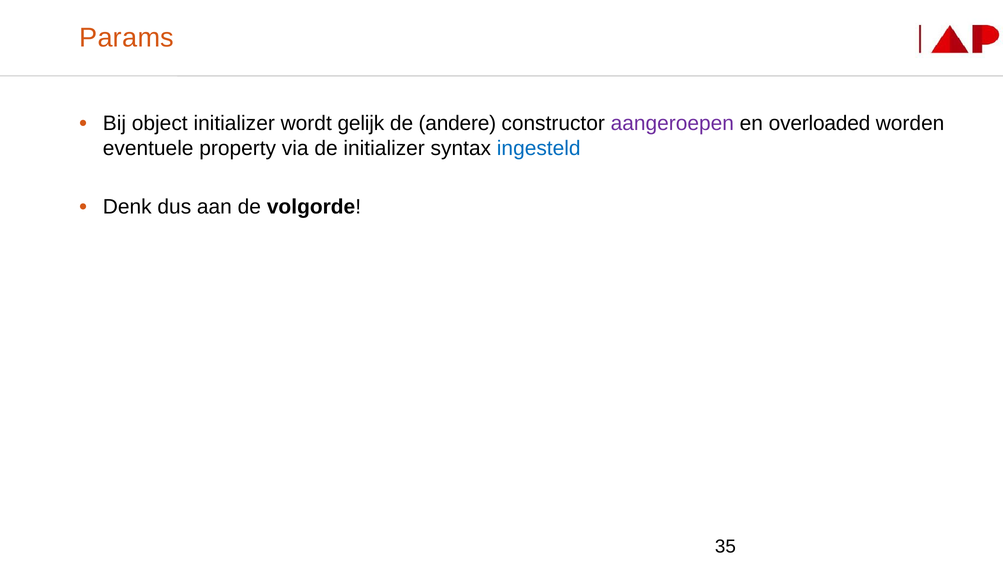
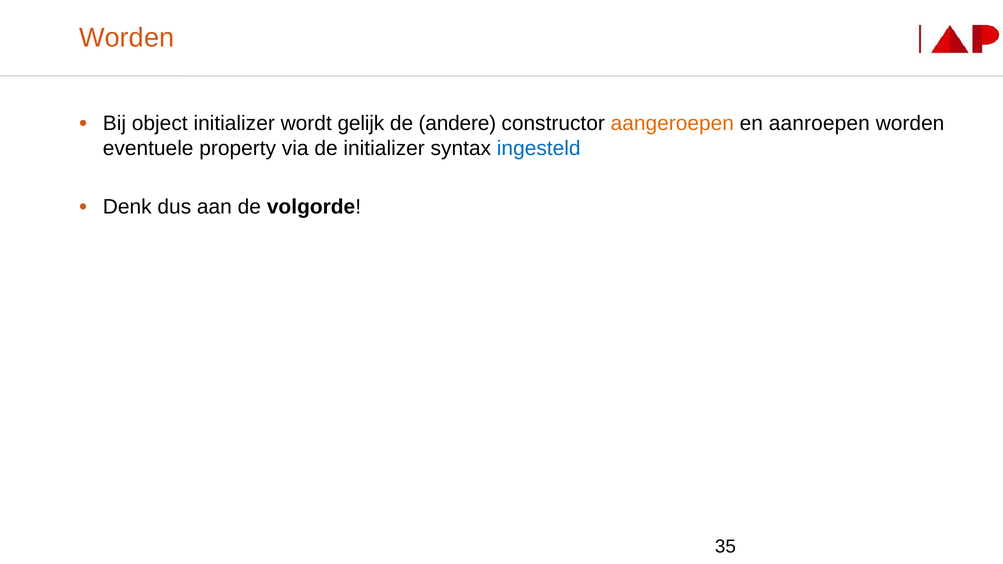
Params: Params -> Worden (127, 38)
aangeroepen colour: purple -> orange (672, 123)
overloaded: overloaded -> aanroepen (819, 123)
